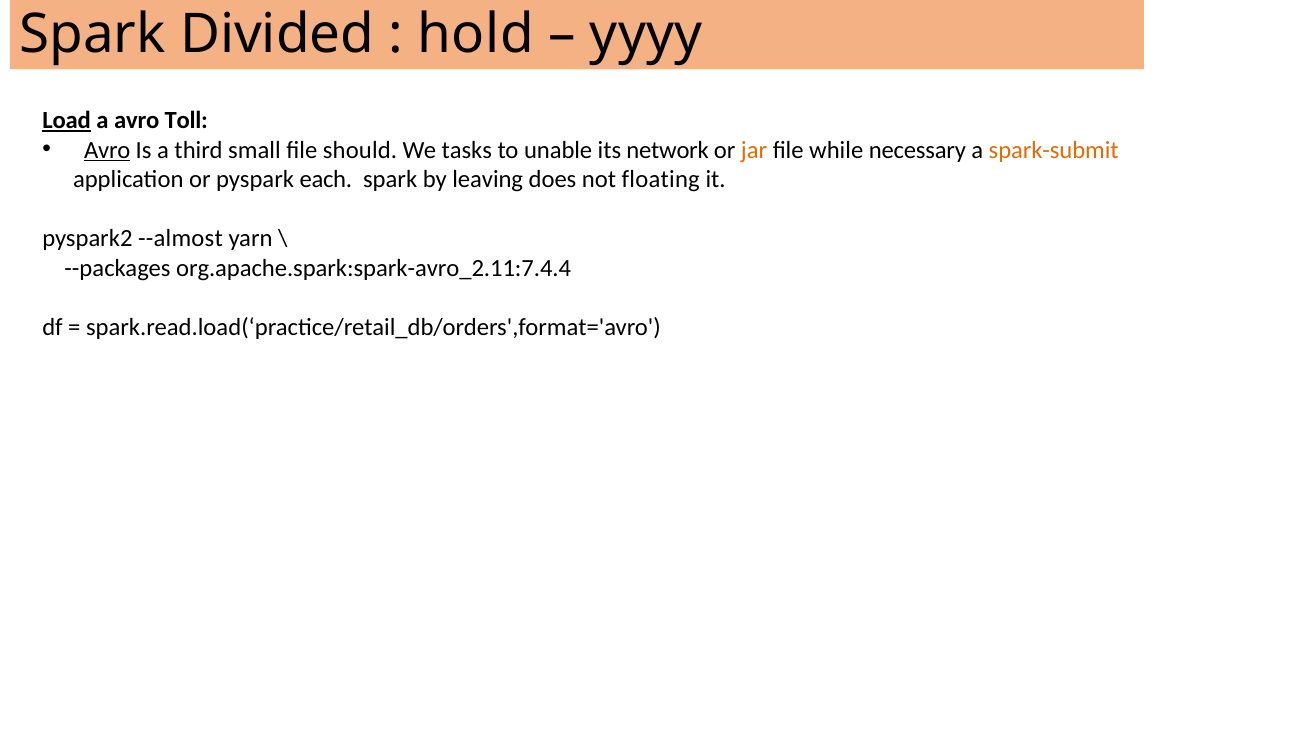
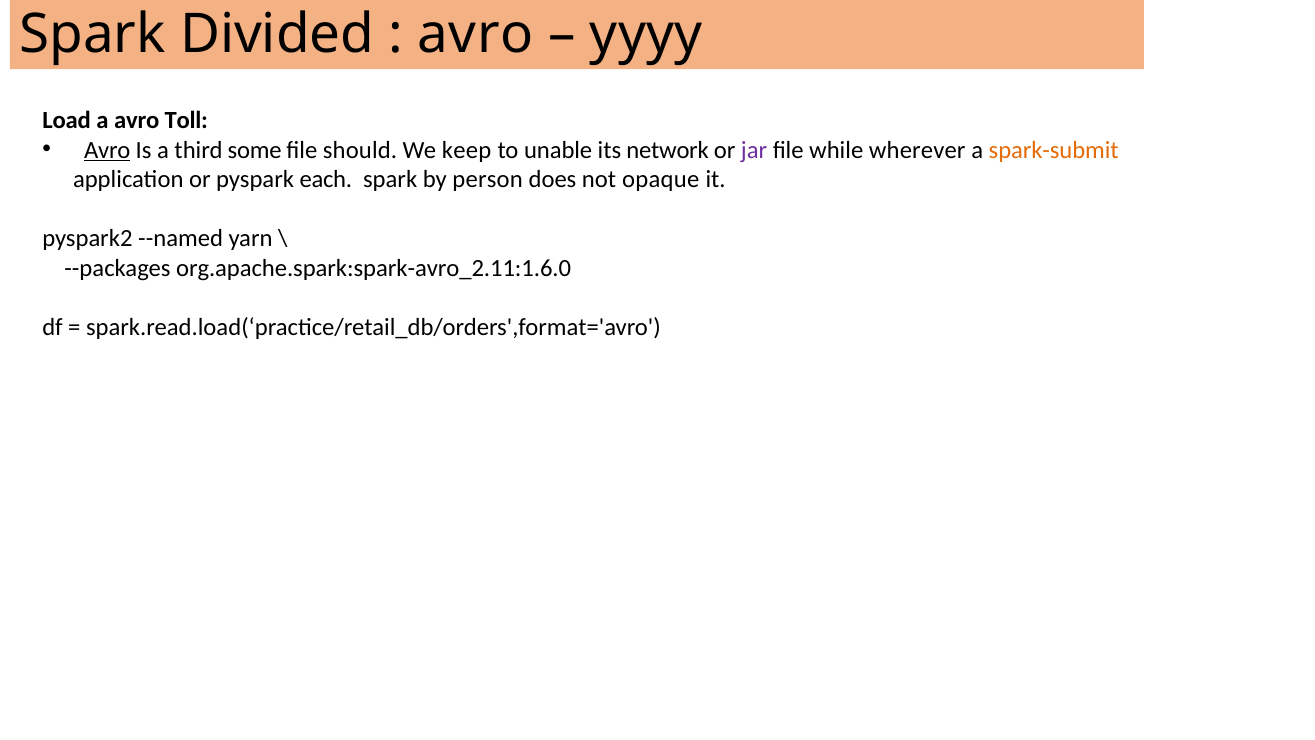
hold: hold -> avro (476, 34)
Load underline: present -> none (67, 120)
small: small -> some (255, 150)
tasks: tasks -> keep (467, 150)
jar colour: orange -> purple (754, 150)
necessary: necessary -> wherever (917, 150)
leaving: leaving -> person (488, 180)
floating: floating -> opaque (661, 180)
--almost: --almost -> --named (181, 239)
org.apache.spark:spark-avro_2.11:7.4.4: org.apache.spark:spark-avro_2.11:7.4.4 -> org.apache.spark:spark-avro_2.11:1.6.0 (374, 268)
